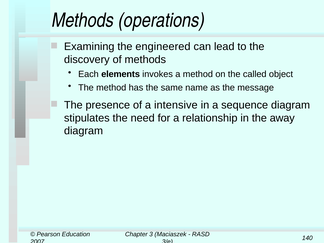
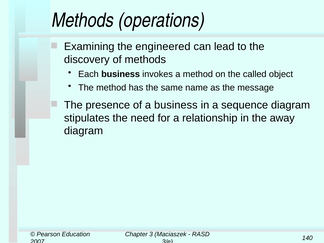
Each elements: elements -> business (121, 74)
a intensive: intensive -> business (176, 105)
